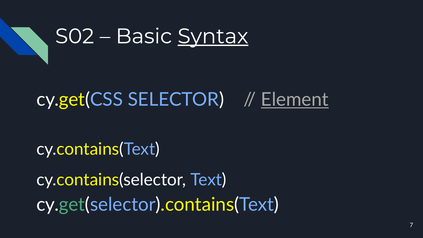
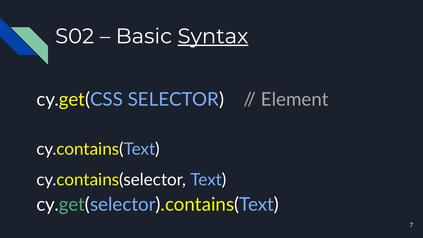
Element underline: present -> none (295, 100)
